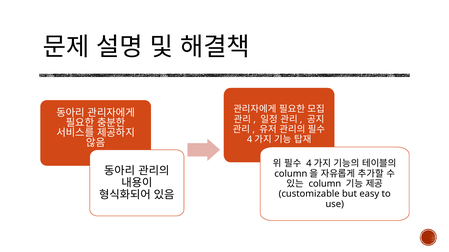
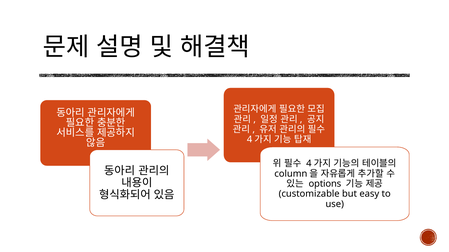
column: column -> options (325, 184)
